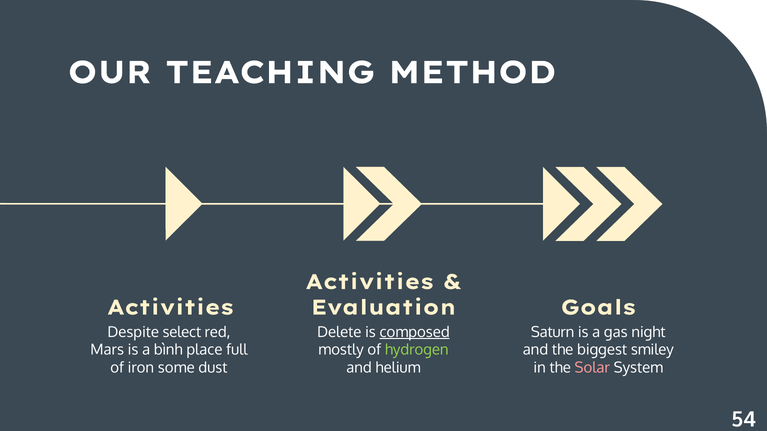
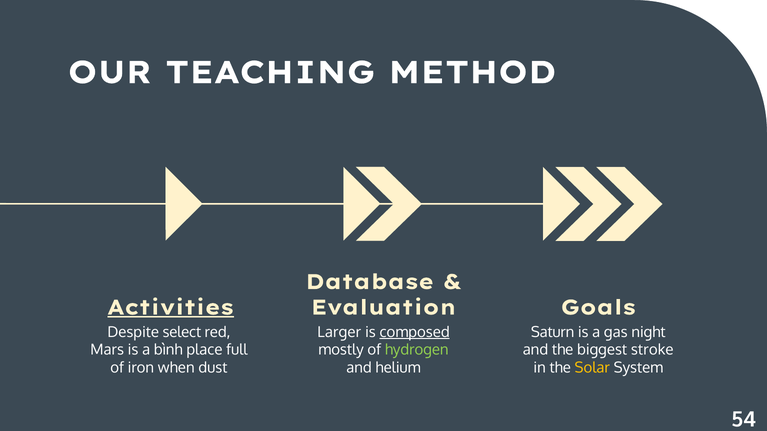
Activities: Activities -> Database (370, 282)
Activities underline: none -> present (171, 308)
Delete: Delete -> Larger (339, 333)
smiley: smiley -> stroke (652, 350)
some: some -> when (176, 368)
Solar colour: pink -> yellow (592, 368)
